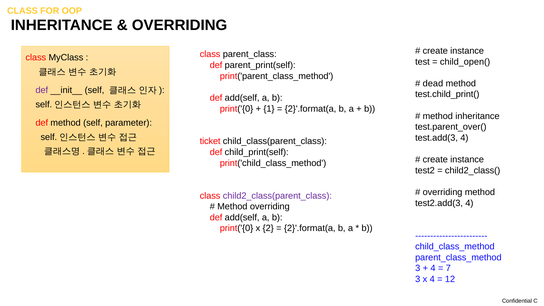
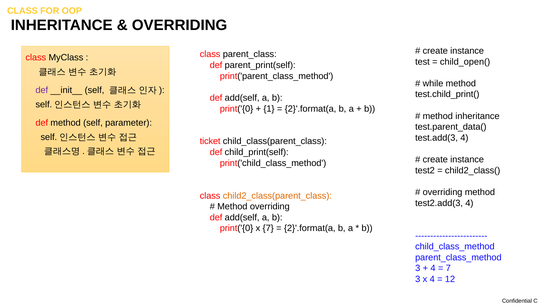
dead: dead -> while (433, 83)
test.parent_over(: test.parent_over( -> test.parent_data( (451, 127)
child2_class(parent_class colour: purple -> orange (277, 196)
x 2: 2 -> 7 (268, 228)
